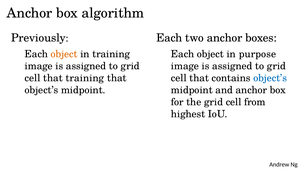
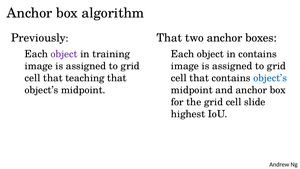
Each: Each -> That (169, 38)
object colour: orange -> purple (64, 54)
in purpose: purpose -> contains (258, 54)
that training: training -> teaching (85, 78)
from: from -> slide (255, 102)
